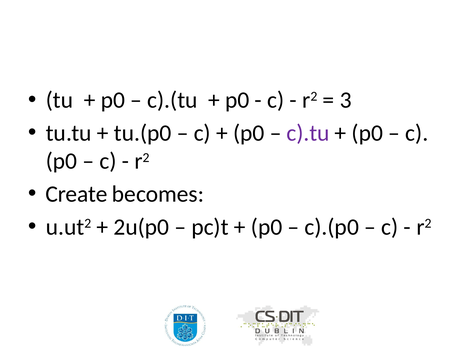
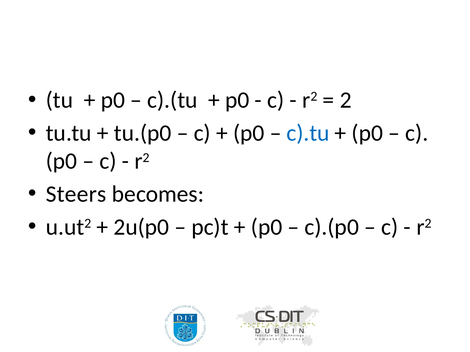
3: 3 -> 2 (346, 100)
c).tu colour: purple -> blue (308, 133)
Create: Create -> Steers (76, 194)
